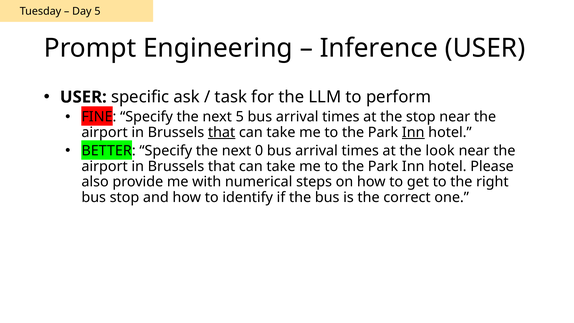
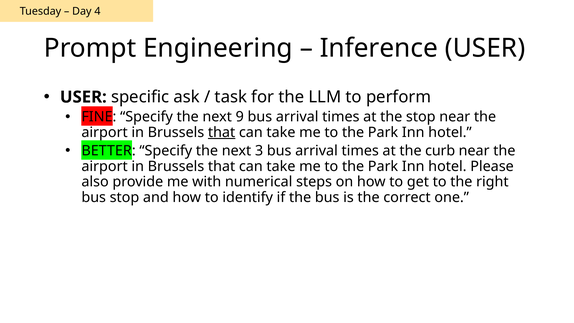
Day 5: 5 -> 4 (97, 11)
next 5: 5 -> 9 (240, 117)
Inn underline: present -> none (413, 132)
0: 0 -> 3 (259, 151)
look: look -> curb (440, 151)
